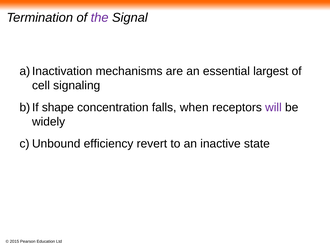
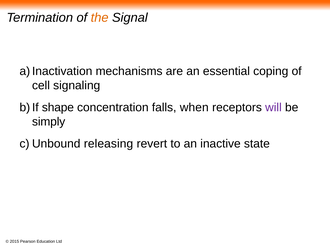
the colour: purple -> orange (100, 18)
largest: largest -> coping (271, 71)
widely: widely -> simply (49, 122)
efficiency: efficiency -> releasing (108, 144)
